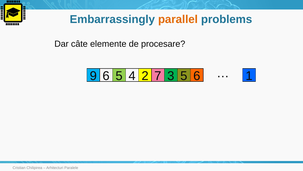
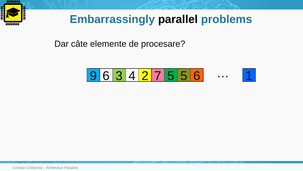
parallel colour: orange -> black (178, 19)
6 5: 5 -> 3 (119, 76)
7 3: 3 -> 5 (171, 76)
